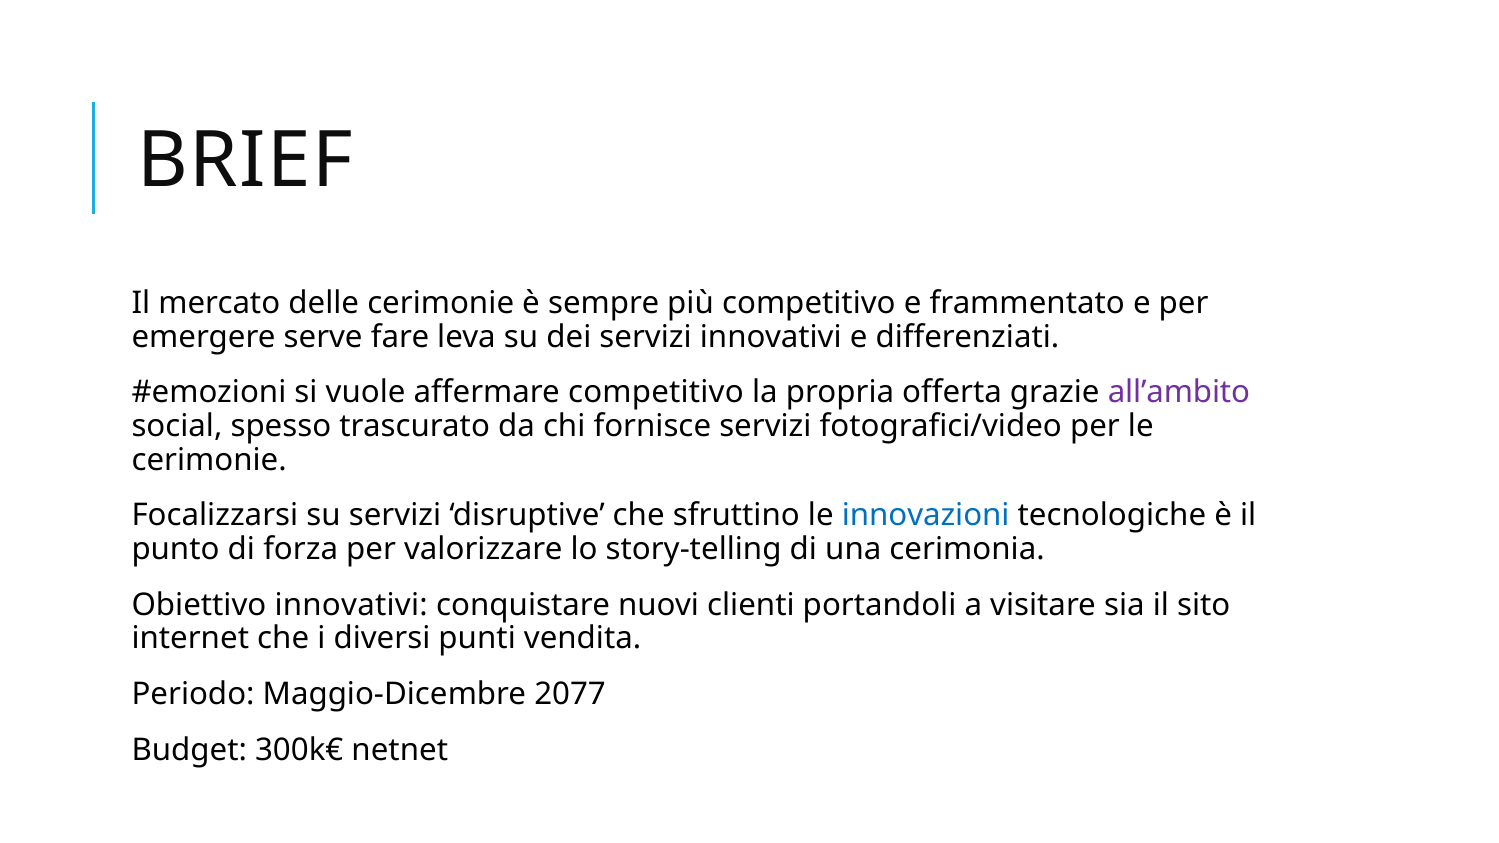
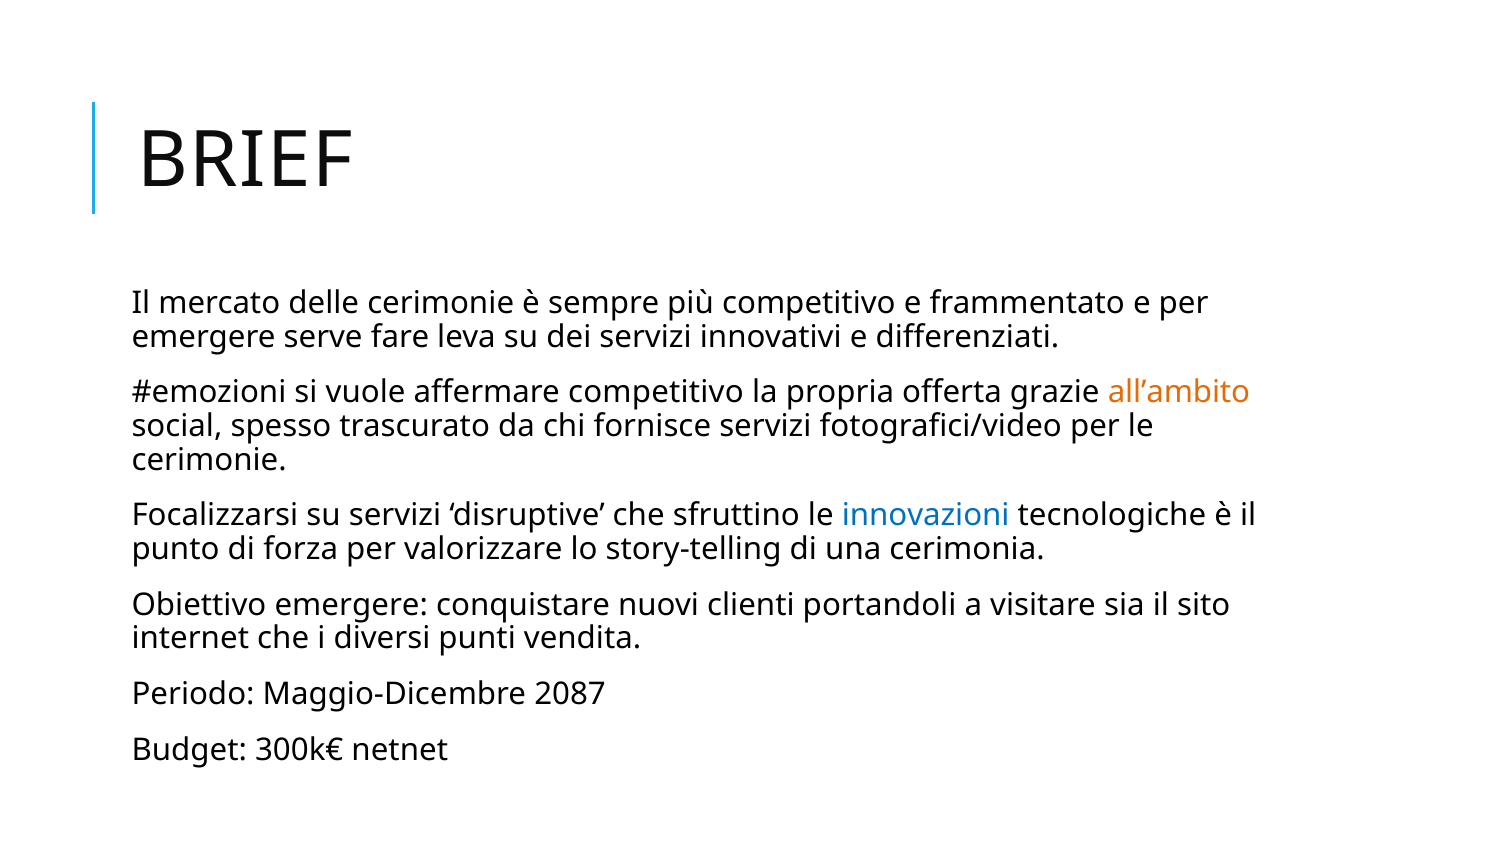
all’ambito colour: purple -> orange (1179, 393)
Obiettivo innovativi: innovativi -> emergere (351, 605)
2077: 2077 -> 2087 (570, 694)
